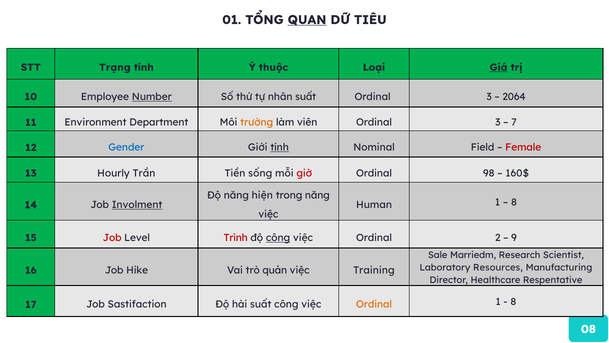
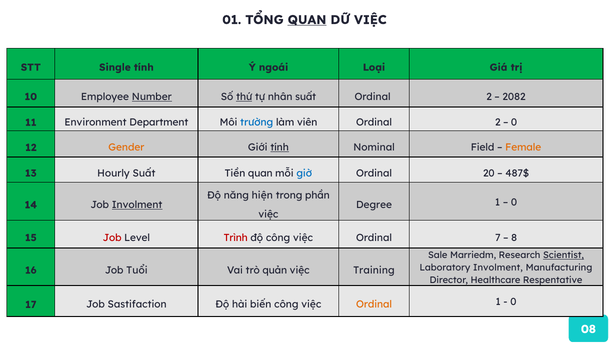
DỮ TIÊU: TIÊU -> VIỆC (370, 20)
Trạng: Trạng -> Single (115, 67)
thuộc: thuộc -> ngoái (274, 67)
Giá underline: present -> none (499, 67)
thứ underline: none -> present (244, 97)
3: 3 -> 2 (489, 97)
2064: 2064 -> 2082 (514, 97)
trường colour: orange -> blue (257, 122)
3: 3 -> 2 (498, 122)
7: 7 -> 0 (514, 122)
Gender colour: blue -> orange (126, 147)
Female colour: red -> orange (523, 147)
Hourly Trần: Trần -> Suất (144, 173)
Tiền sống: sống -> quan (260, 173)
giờ colour: red -> blue (304, 173)
98: 98 -> 20 (489, 173)
160$: 160$ -> 487$ (517, 173)
trong năng: năng -> phần (317, 195)
Human: Human -> Degree (374, 205)
8: 8 -> 0 (514, 202)
công underline: present -> none (278, 237)
2: 2 -> 7 (498, 237)
9: 9 -> 8 (514, 237)
Scientist underline: none -> present (563, 255)
Laboratory Resources: Resources -> Involment (498, 267)
Hike: Hike -> Tuổi (137, 270)
hài suất: suất -> biến (261, 304)
8: 8 -> 0 (513, 302)
